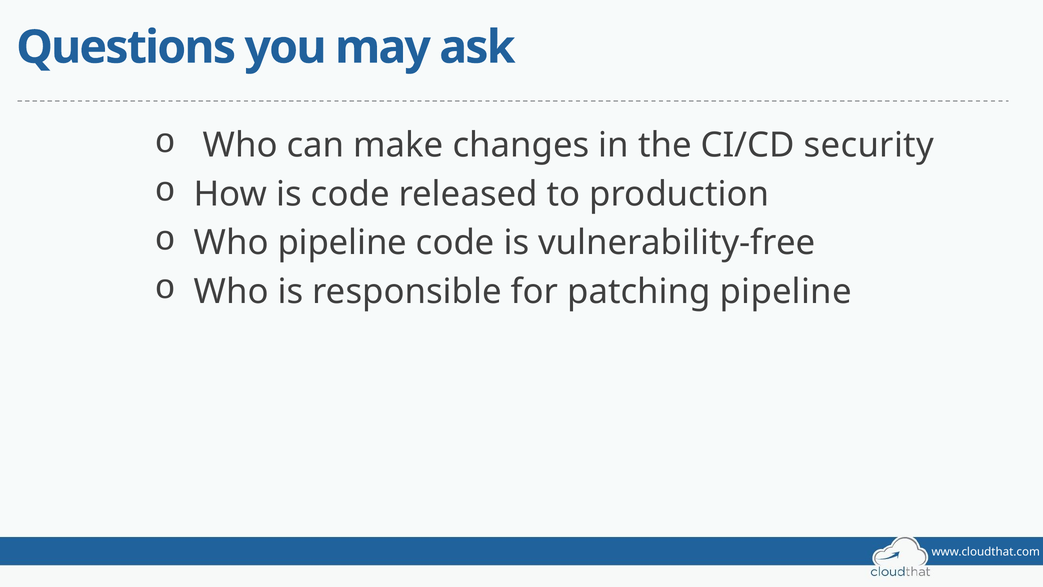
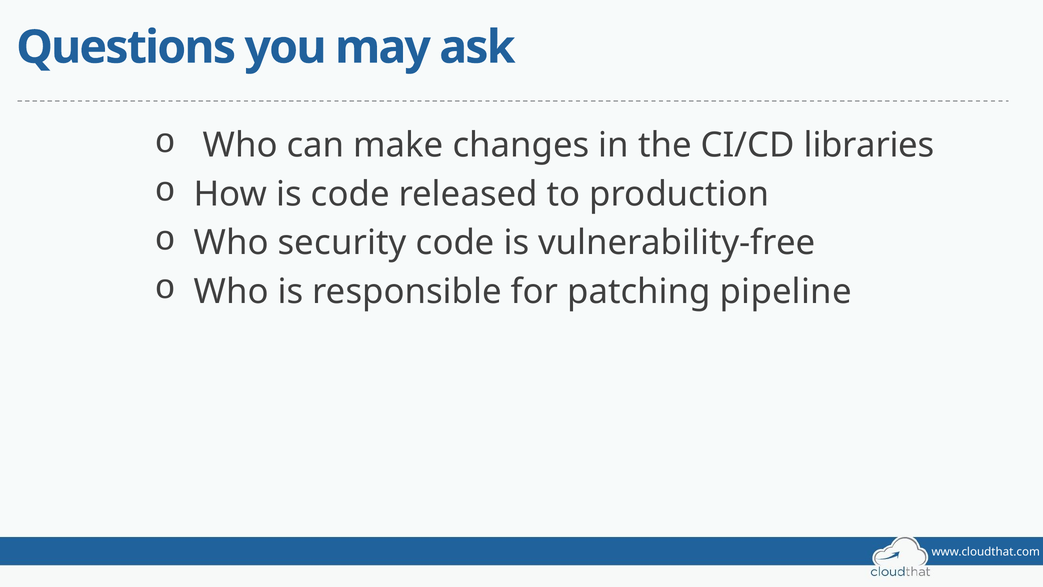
security: security -> libraries (869, 145)
Who pipeline: pipeline -> security (342, 243)
